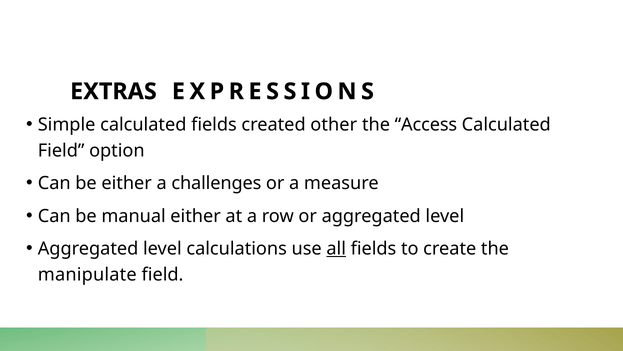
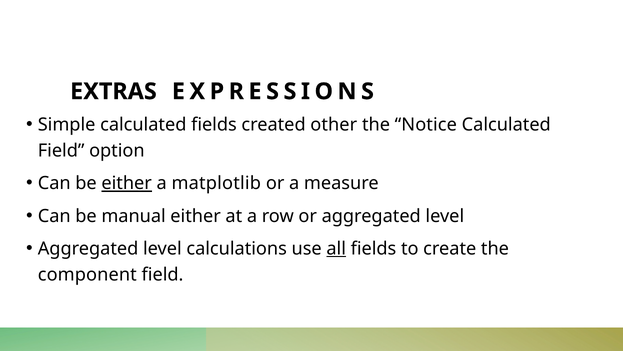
Access: Access -> Notice (426, 124)
either underline: none -> present (127, 183)
challenges: challenges -> matplotlib (216, 183)
manipulate: manipulate -> component (87, 274)
